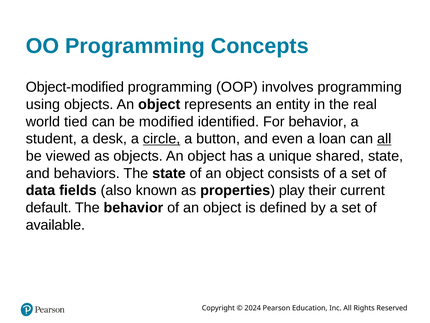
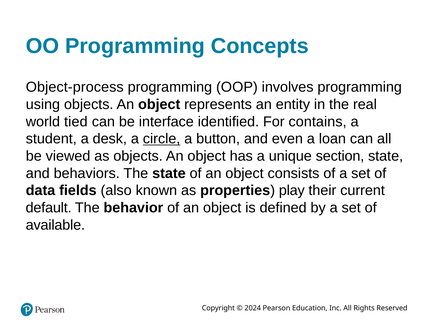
Object-modified: Object-modified -> Object-process (75, 87)
modified: modified -> interface (166, 121)
For behavior: behavior -> contains (318, 121)
all underline: present -> none (384, 139)
shared: shared -> section (340, 156)
